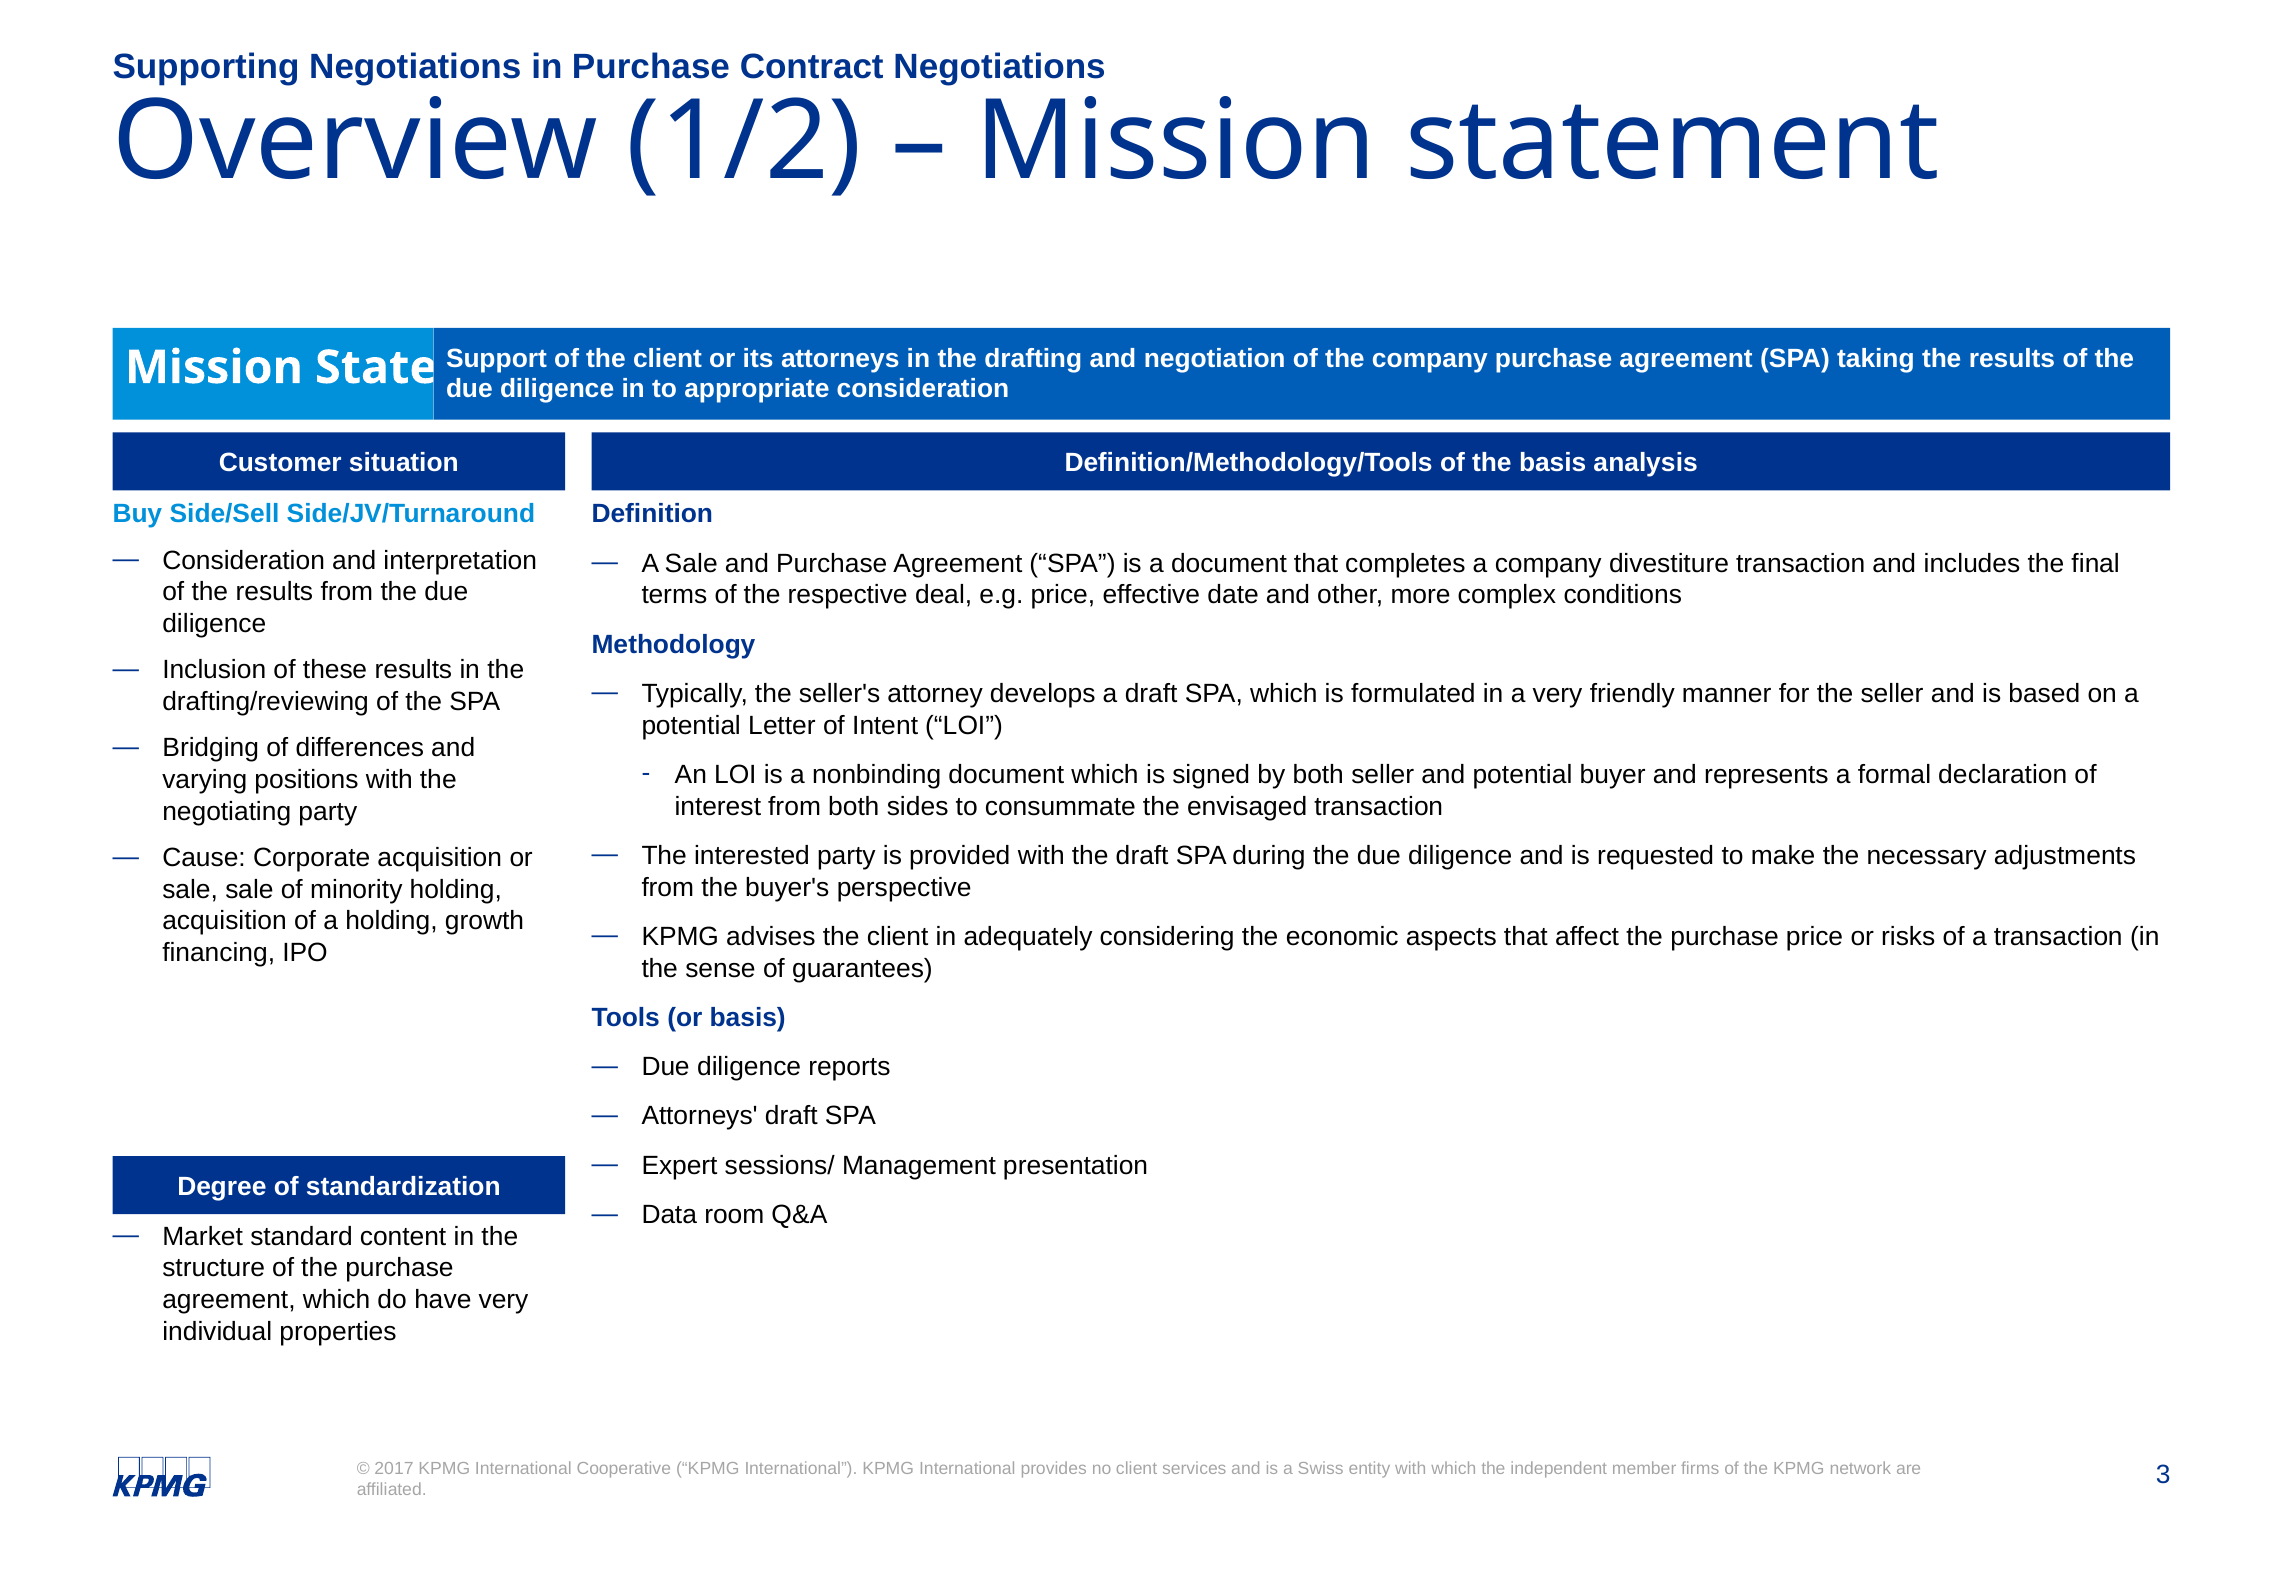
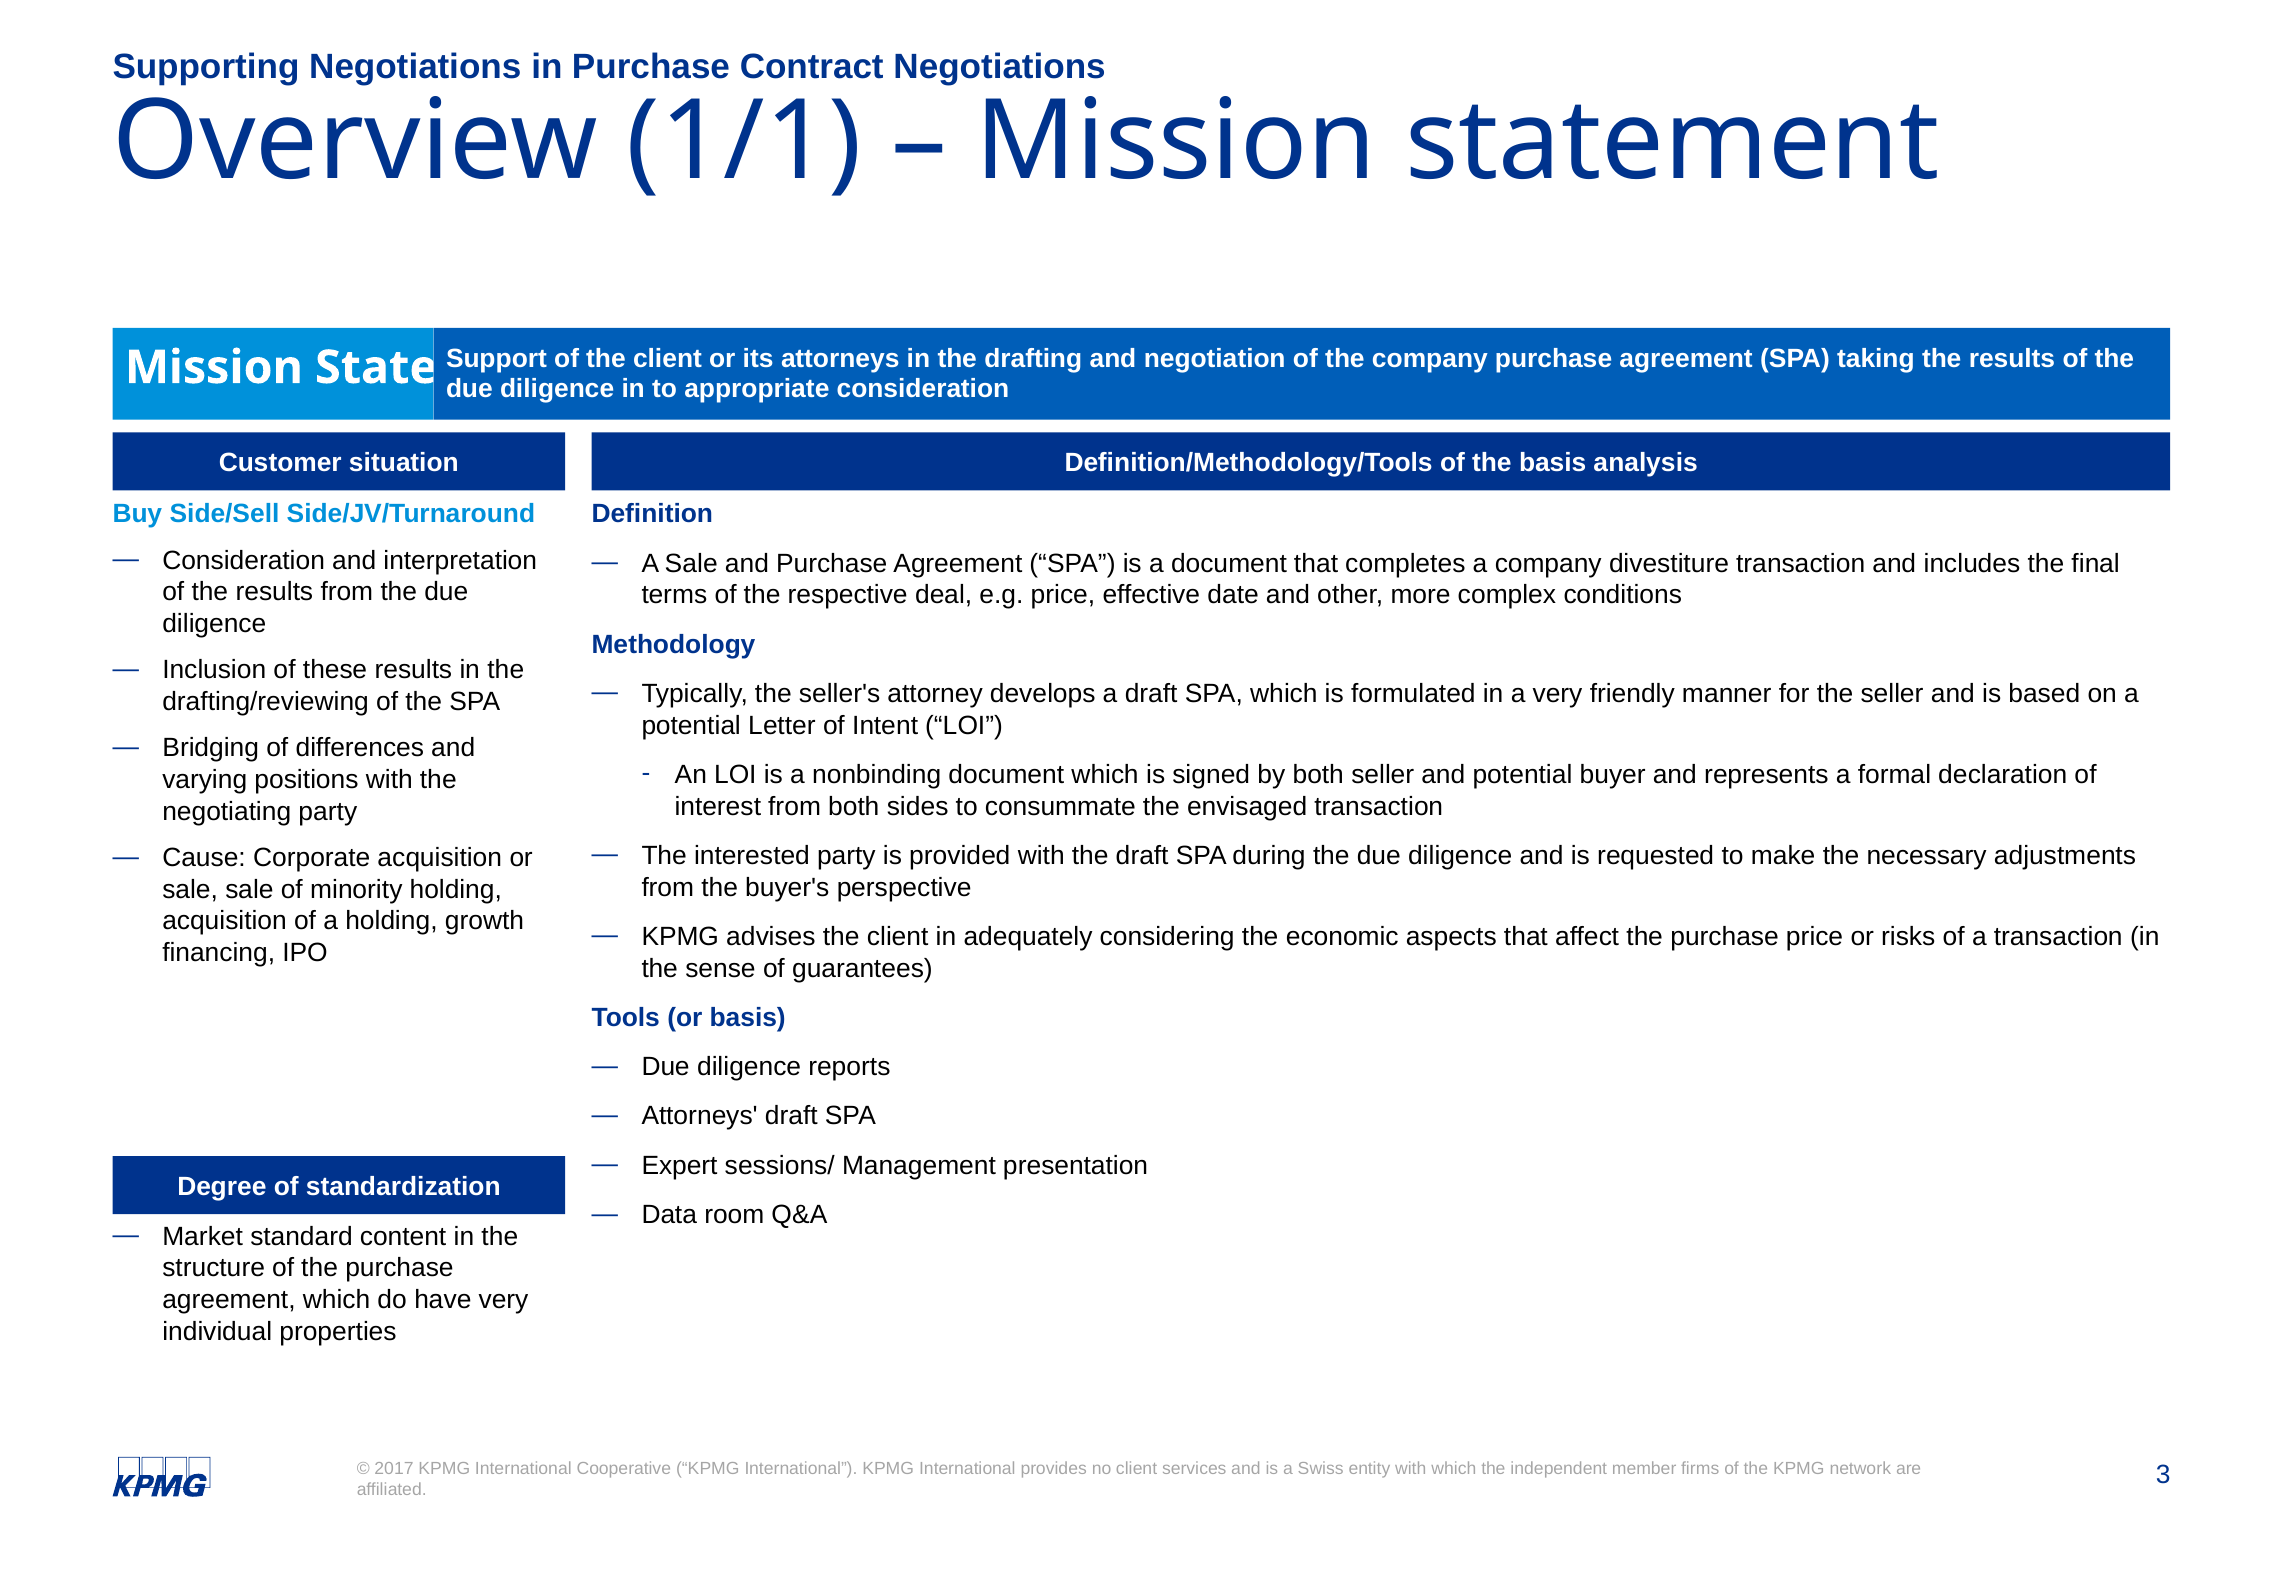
1/2: 1/2 -> 1/1 (745, 142)
